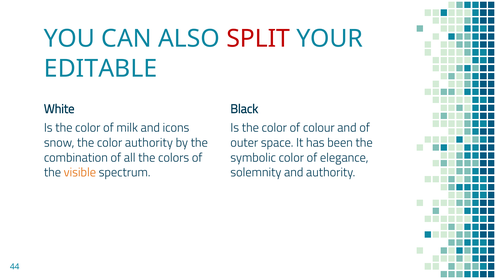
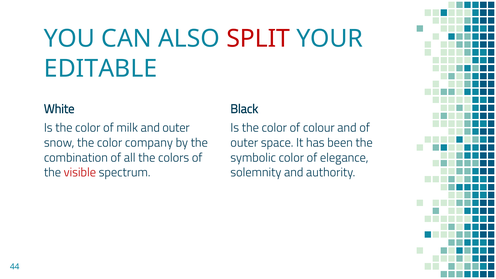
and icons: icons -> outer (176, 128)
color authority: authority -> company (149, 143)
visible colour: orange -> red (80, 173)
